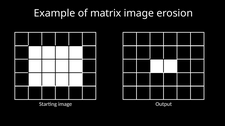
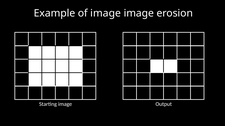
of matrix: matrix -> image (106, 13)
